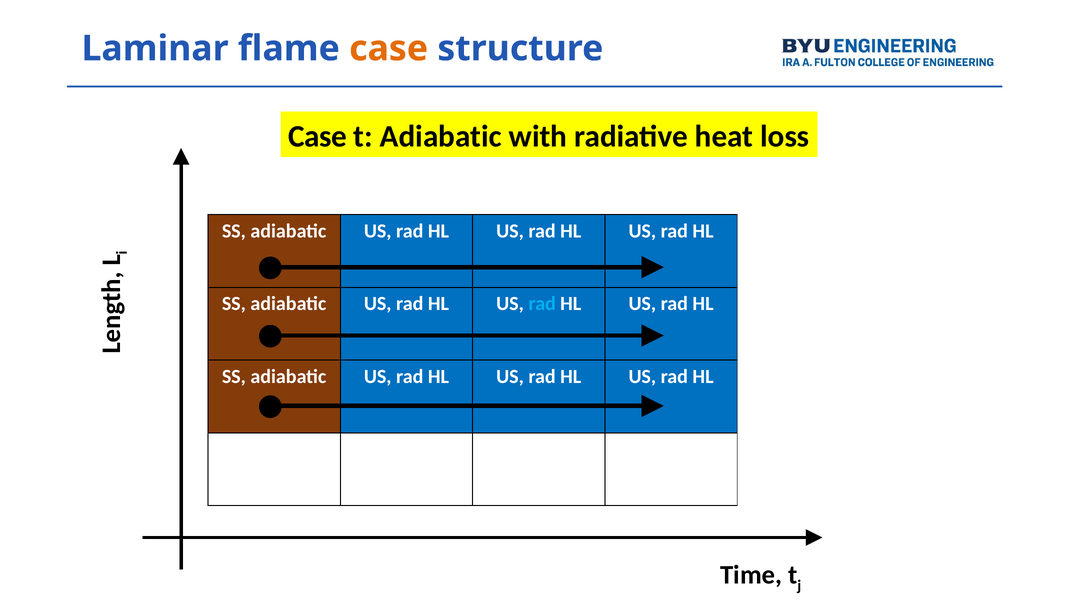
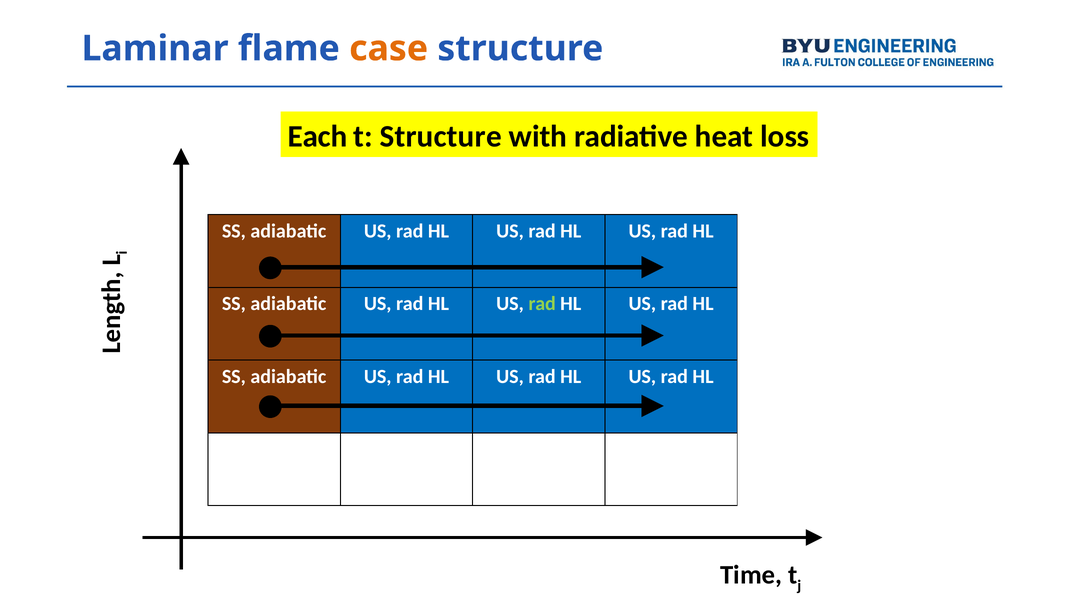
Case: Case -> Each (318, 137)
t Adiabatic: Adiabatic -> Structure (441, 137)
rad colour: light blue -> light green (542, 304)
